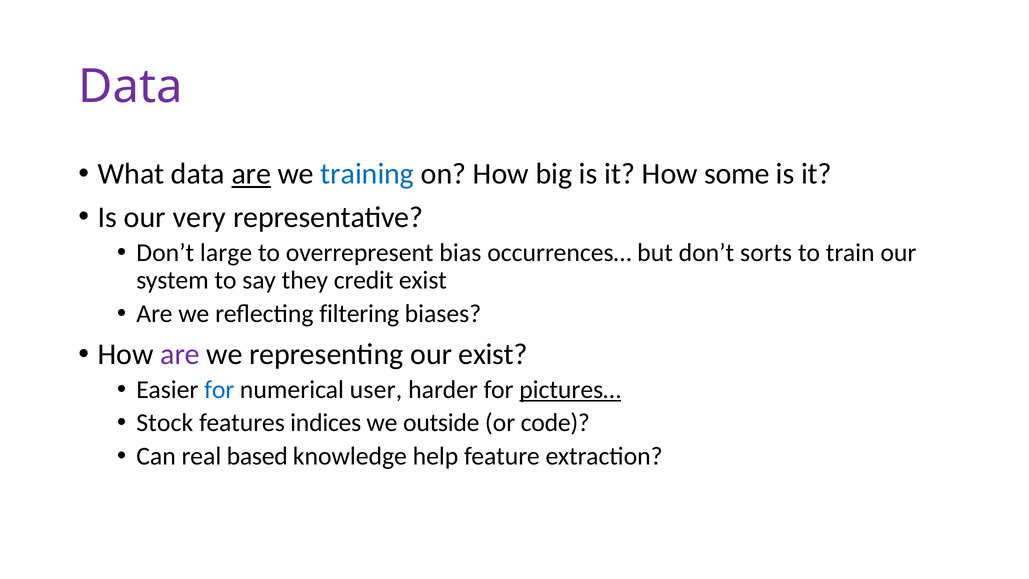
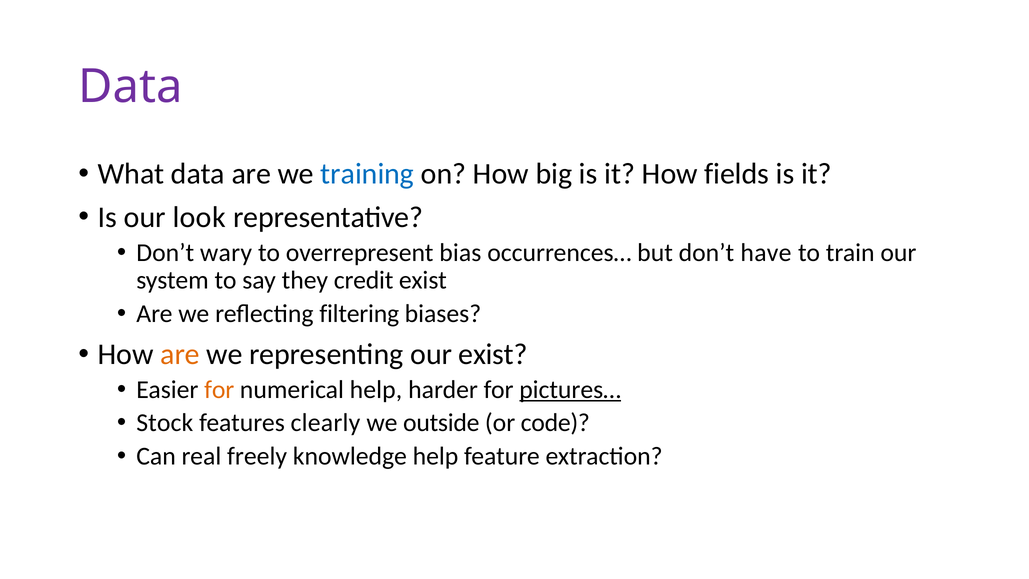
are underline: present -> none (251, 174)
some: some -> fields (737, 174)
very: very -> look (199, 217)
large: large -> wary (226, 253)
sorts: sorts -> have (766, 253)
are colour: purple -> orange (180, 354)
for colour: blue -> orange (219, 390)
numerical user: user -> help (376, 390)
indices: indices -> clearly (325, 423)
based: based -> freely (257, 456)
